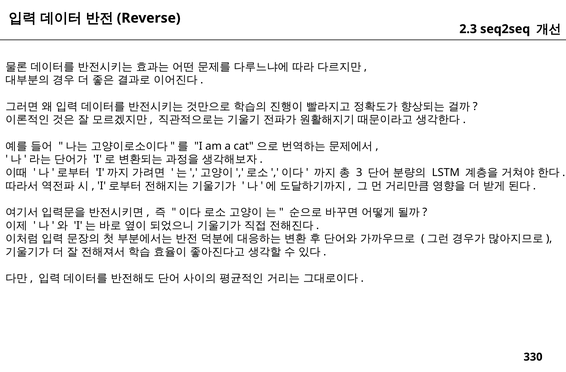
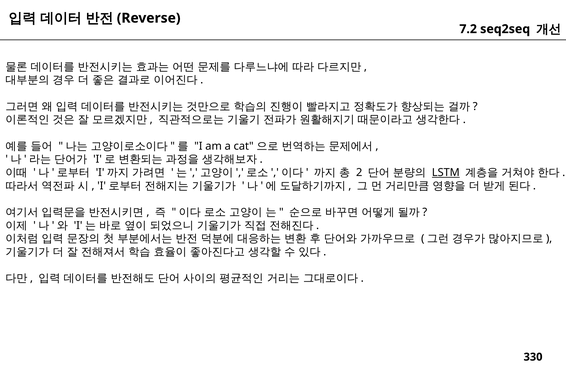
2.3: 2.3 -> 7.2 (468, 29)
3: 3 -> 2 (359, 172)
LSTM underline: none -> present (446, 172)
